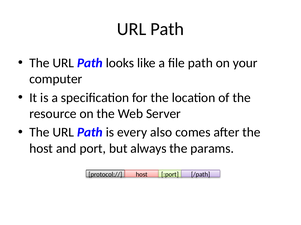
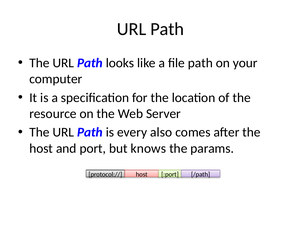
always: always -> knows (148, 149)
